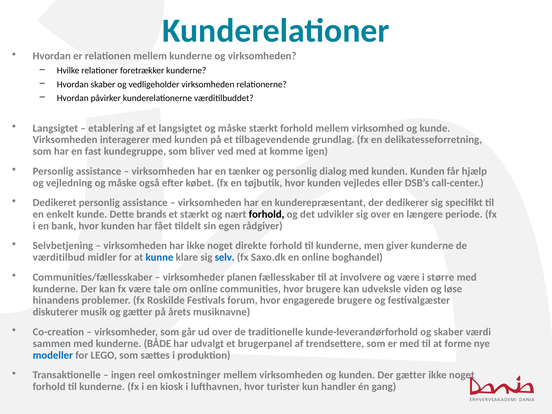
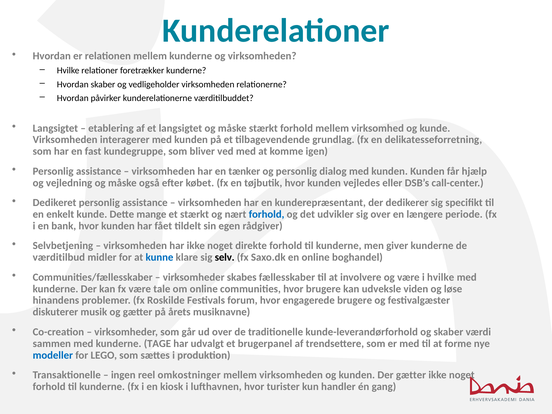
brands: brands -> mange (151, 214)
forhold colour: black -> blue (267, 214)
selv colour: blue -> black (225, 257)
planen: planen -> skabes (242, 277)
i større: større -> hvilke (441, 277)
BÅDE: BÅDE -> TAGE (157, 344)
